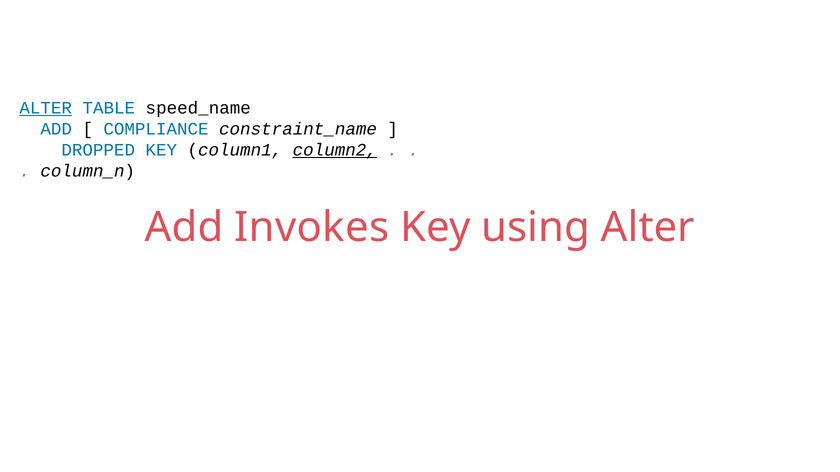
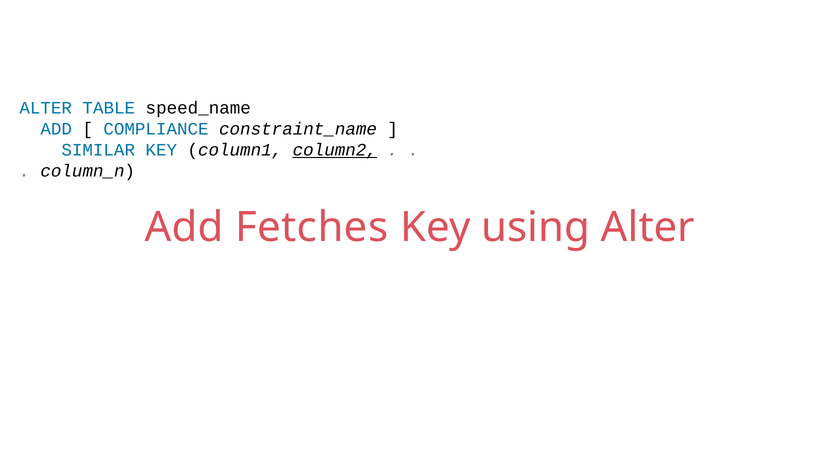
ALTER underline: present -> none (46, 108)
DROPPED: DROPPED -> SIMILAR (98, 150)
Invokes: Invokes -> Fetches (312, 228)
